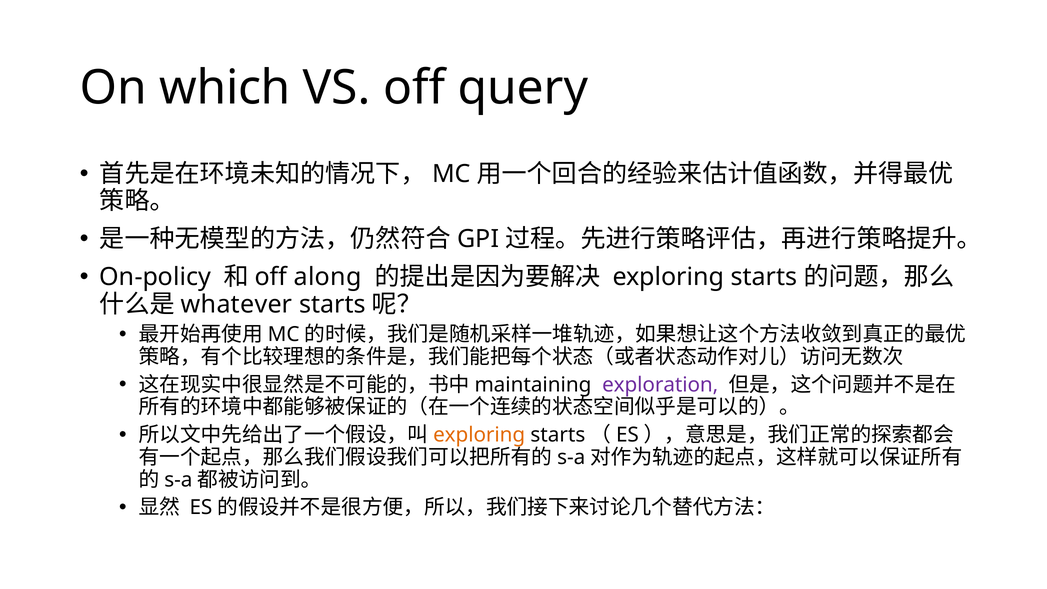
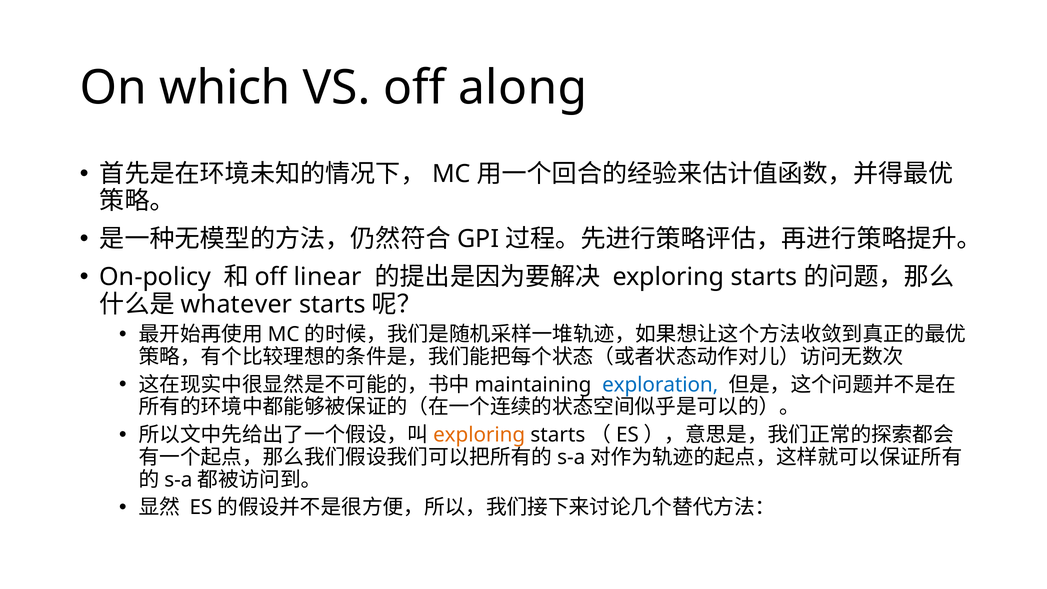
query: query -> along (523, 88)
along: along -> linear (328, 277)
exploration colour: purple -> blue (660, 385)
